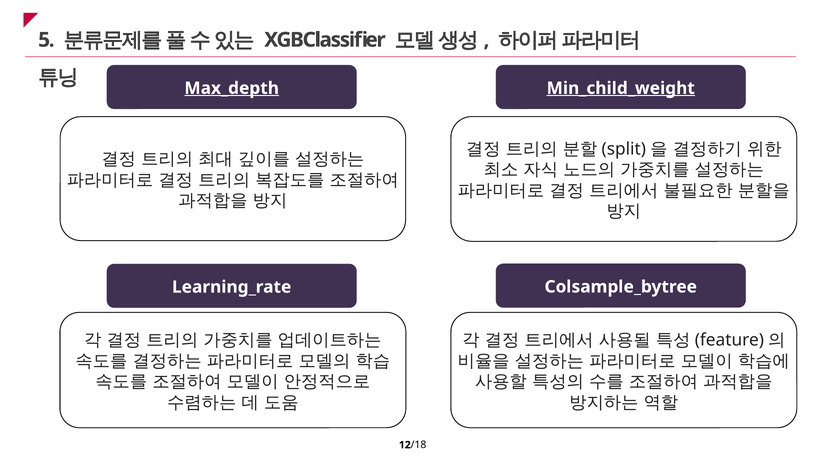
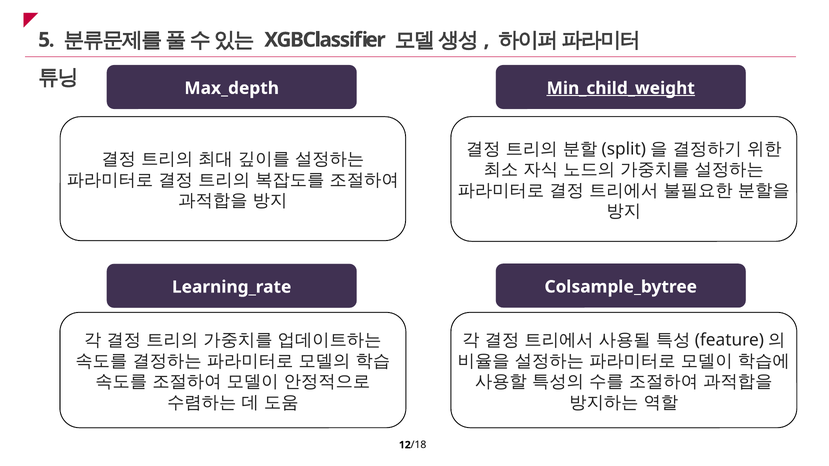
Max_depth underline: present -> none (232, 88)
